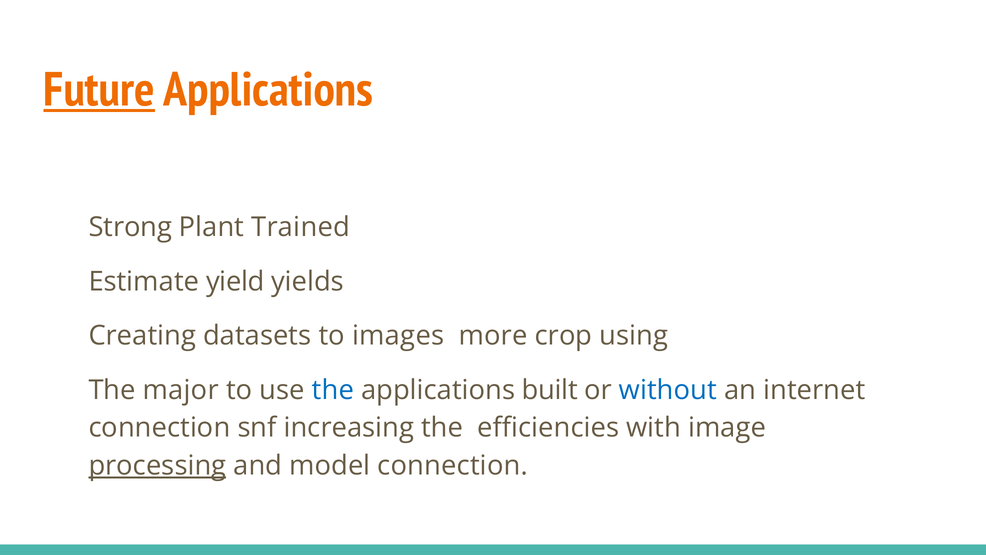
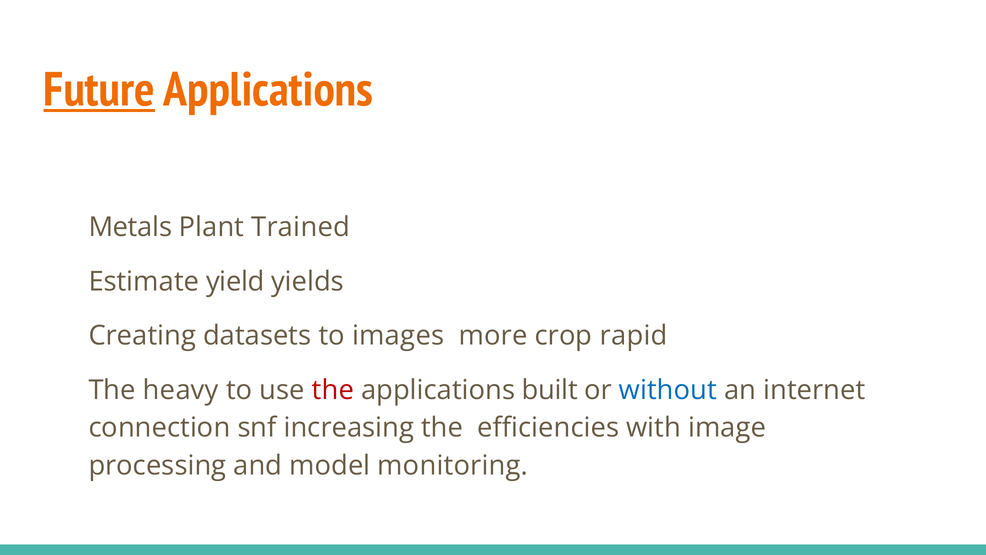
Strong: Strong -> Metals (130, 227)
using: using -> rapid (634, 336)
major: major -> heavy (181, 390)
the colour: blue -> red (333, 390)
processing underline: present -> none (157, 465)
model connection: connection -> monitoring (453, 465)
